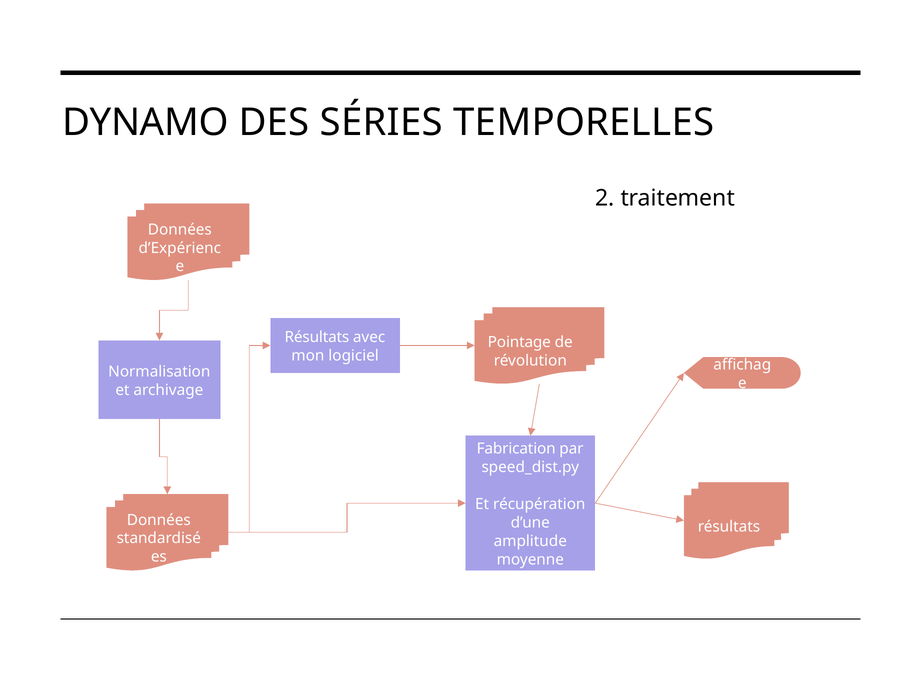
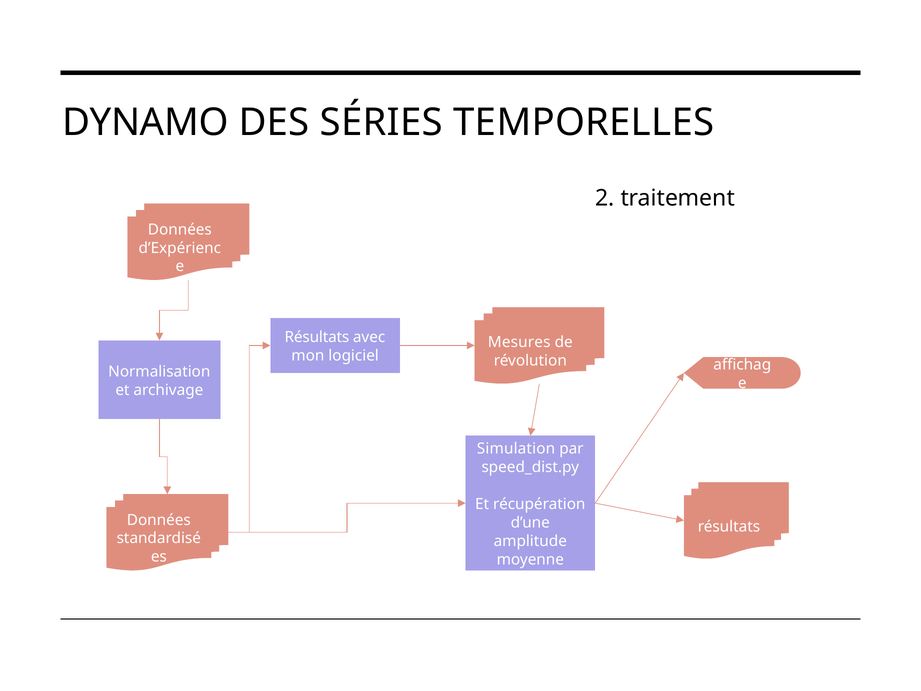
Pointage: Pointage -> Mesures (519, 342)
Fabrication: Fabrication -> Simulation (516, 449)
